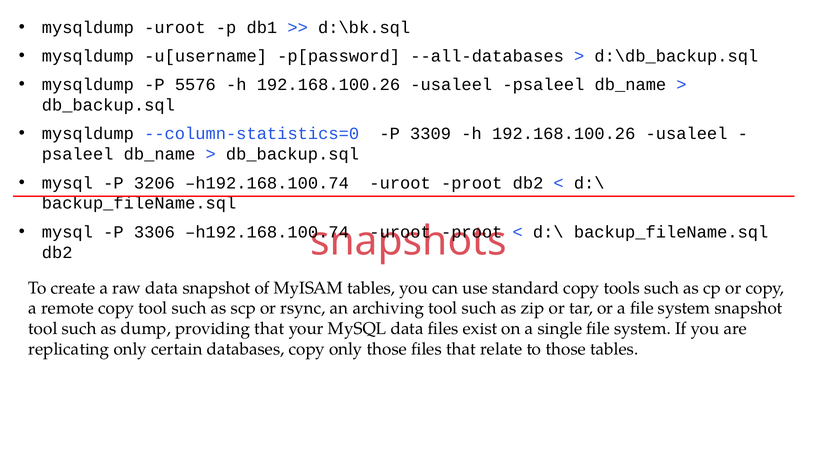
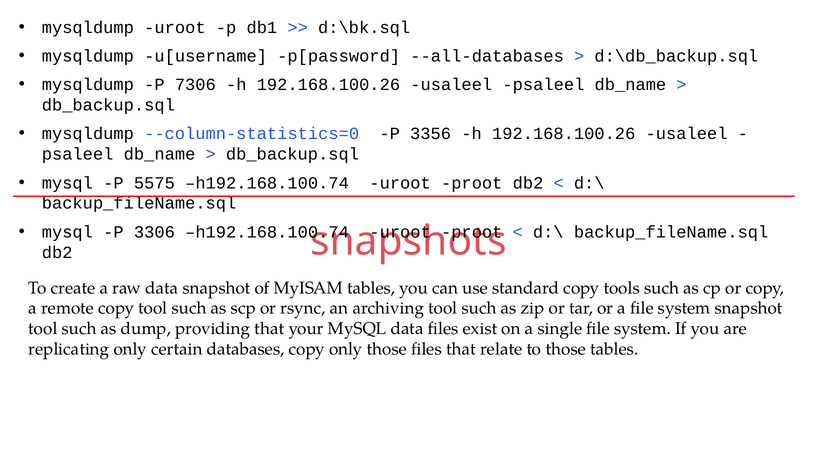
5576: 5576 -> 7306 (195, 85)
3309: 3309 -> 3356 (431, 134)
3206: 3206 -> 5575 (154, 183)
